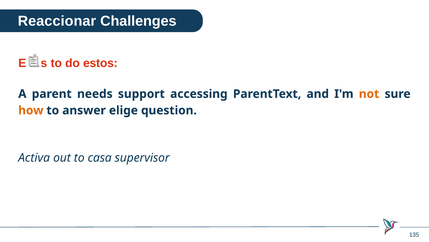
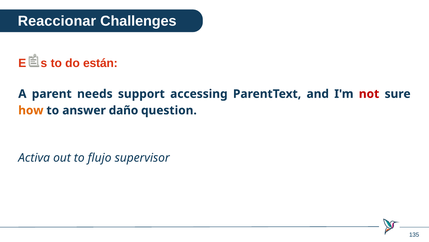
estos: estos -> están (100, 63)
not colour: orange -> red (369, 94)
elige: elige -> daño (123, 110)
casa: casa -> flujo (100, 157)
